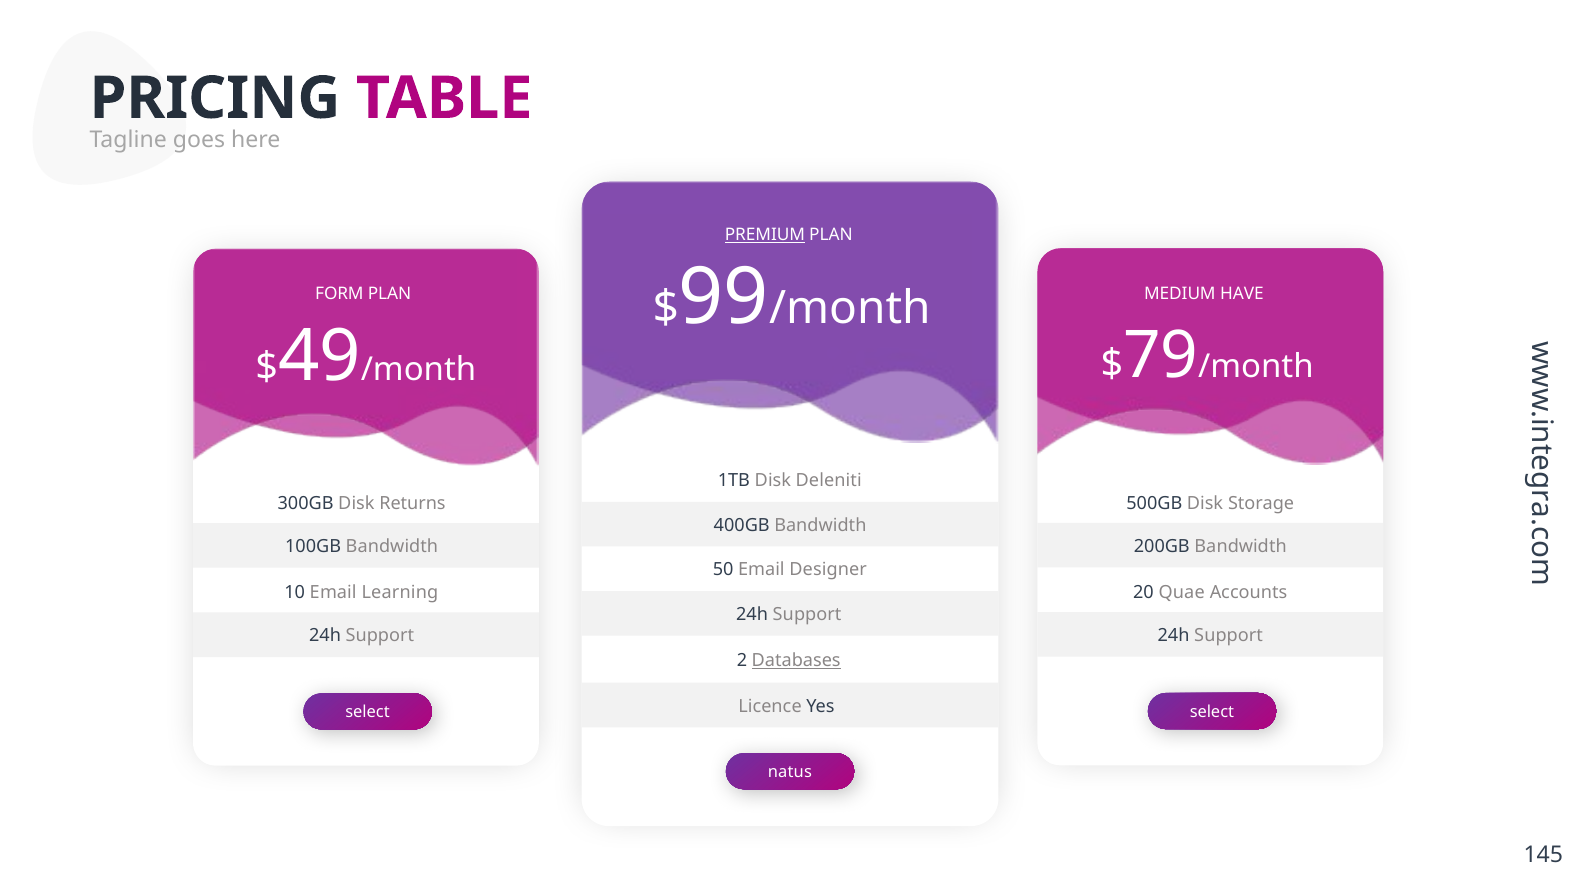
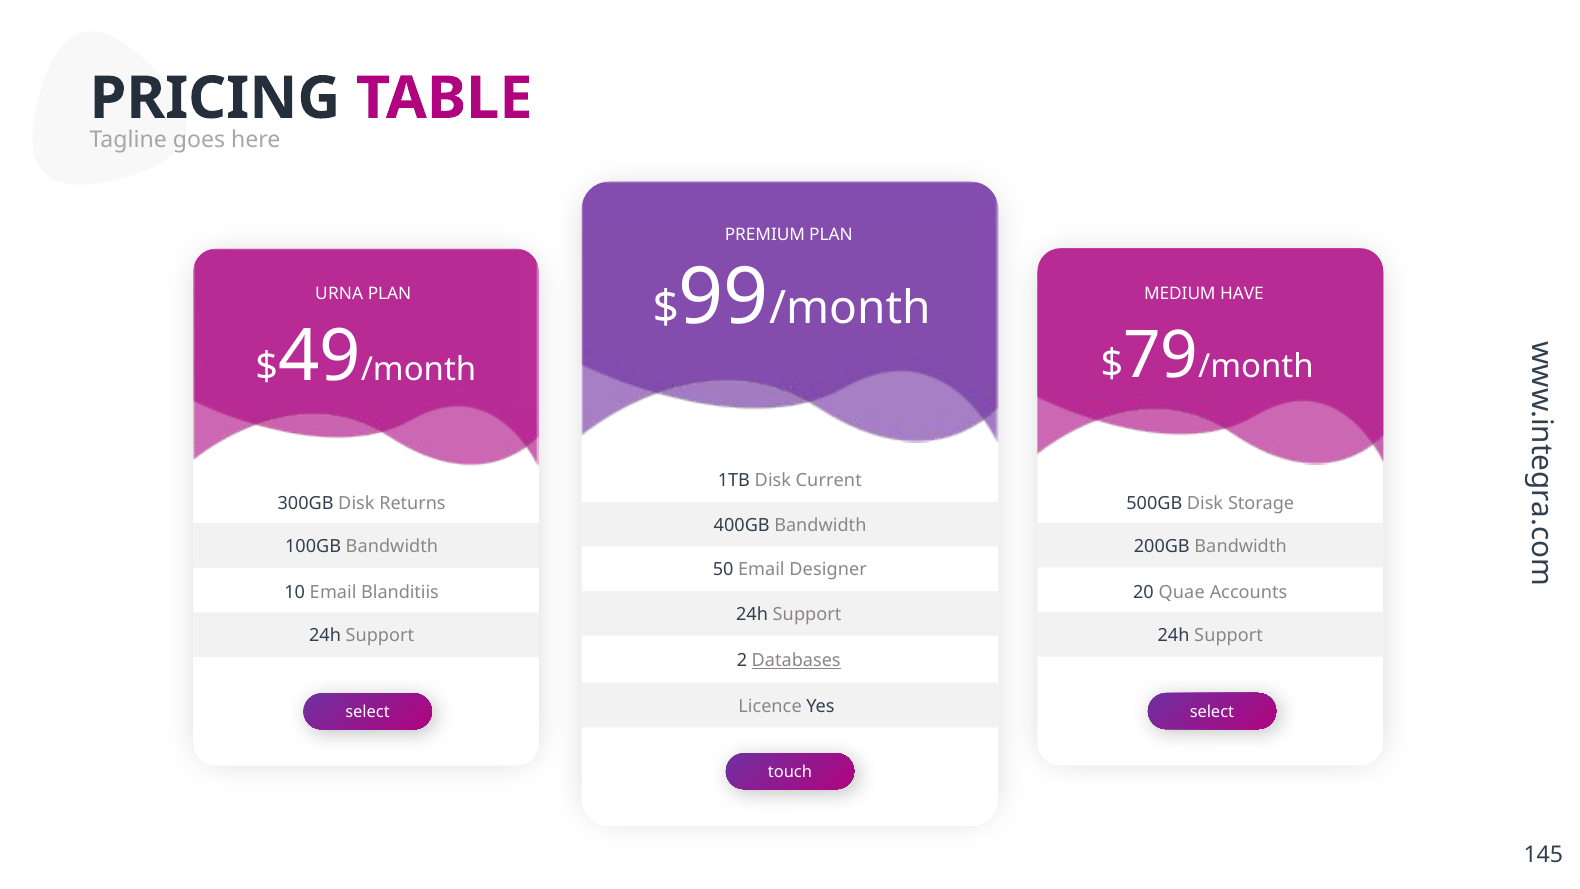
PREMIUM underline: present -> none (765, 235)
FORM: FORM -> URNA (339, 294)
Deleniti: Deleniti -> Current (829, 481)
Learning: Learning -> Blanditiis (400, 592)
natus: natus -> touch (790, 772)
